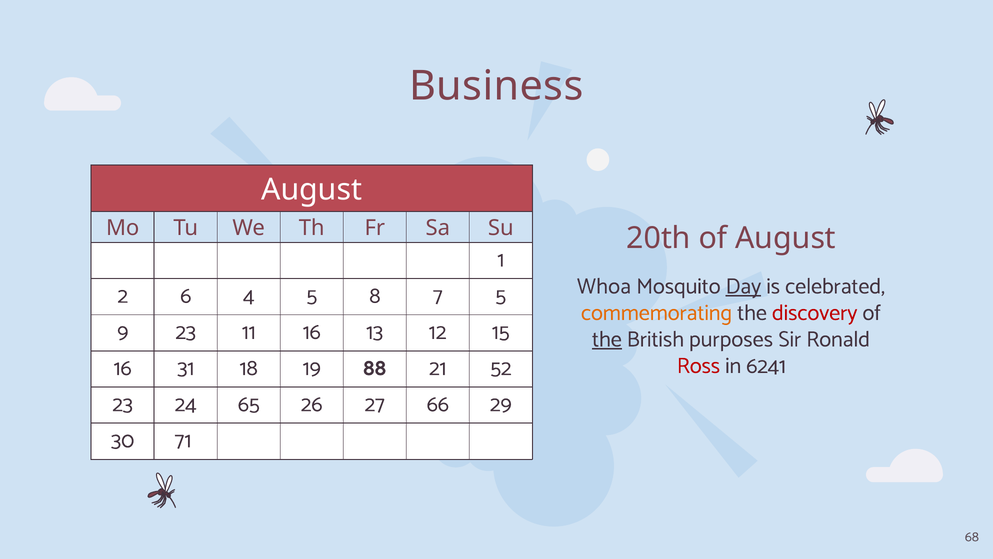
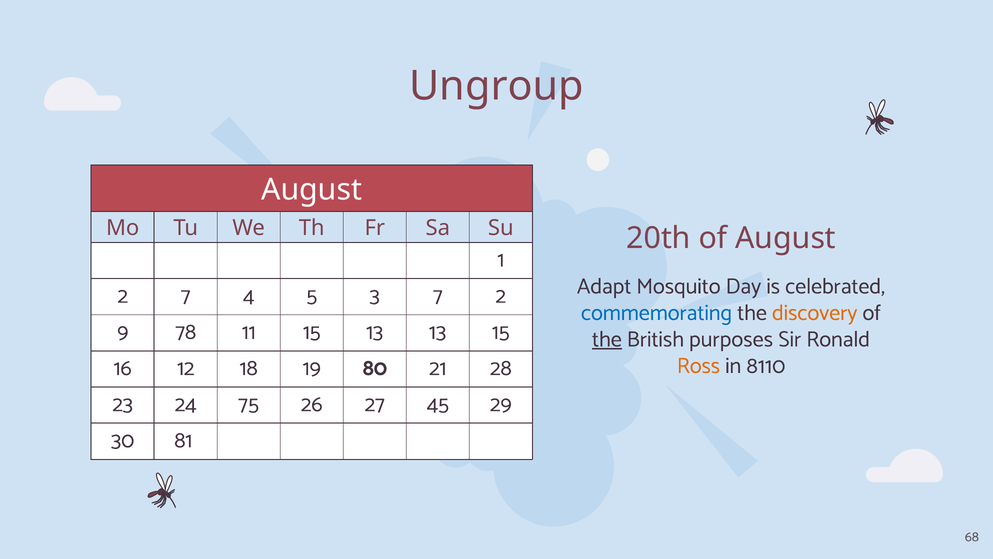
Business: Business -> Ungroup (496, 86)
Whoa: Whoa -> Adapt (604, 286)
Day underline: present -> none (743, 286)
2 6: 6 -> 7 (186, 295)
8: 8 -> 3 (375, 295)
7 5: 5 -> 2 (501, 295)
commemorating colour: orange -> blue (657, 312)
discovery colour: red -> orange (815, 312)
9 23: 23 -> 78 (186, 331)
11 16: 16 -> 15 (312, 331)
13 12: 12 -> 13 (438, 331)
Ross colour: red -> orange (698, 365)
6241: 6241 -> 8110 (766, 365)
31: 31 -> 12 (186, 367)
88: 88 -> 80 (375, 367)
52: 52 -> 28 (501, 367)
65: 65 -> 75 (249, 404)
66: 66 -> 45 (438, 404)
71: 71 -> 81 (183, 440)
